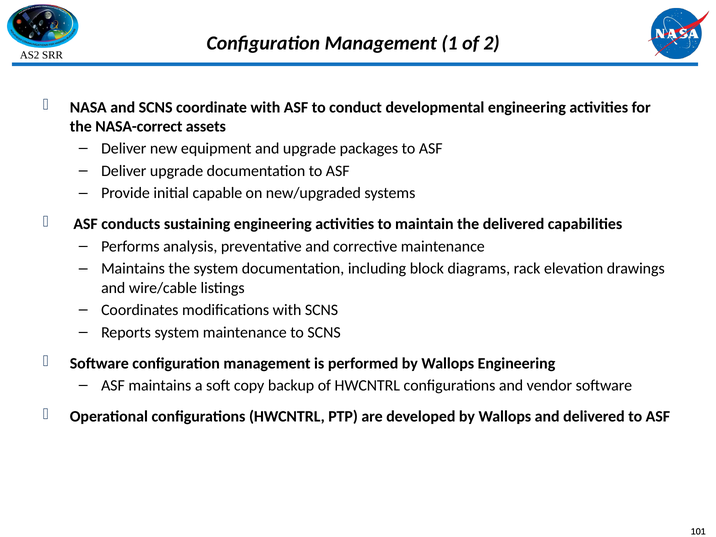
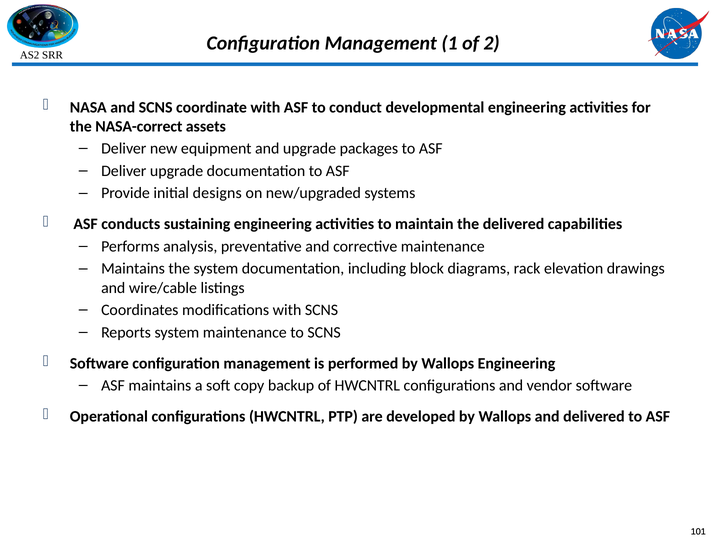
capable: capable -> designs (217, 193)
